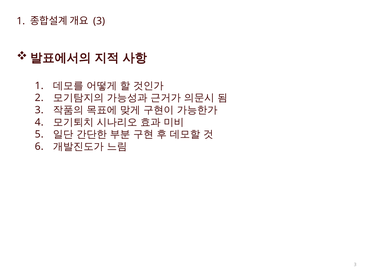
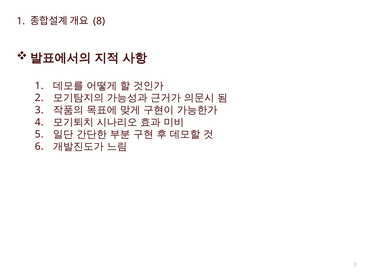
3: 3 -> 8 (99, 21)
